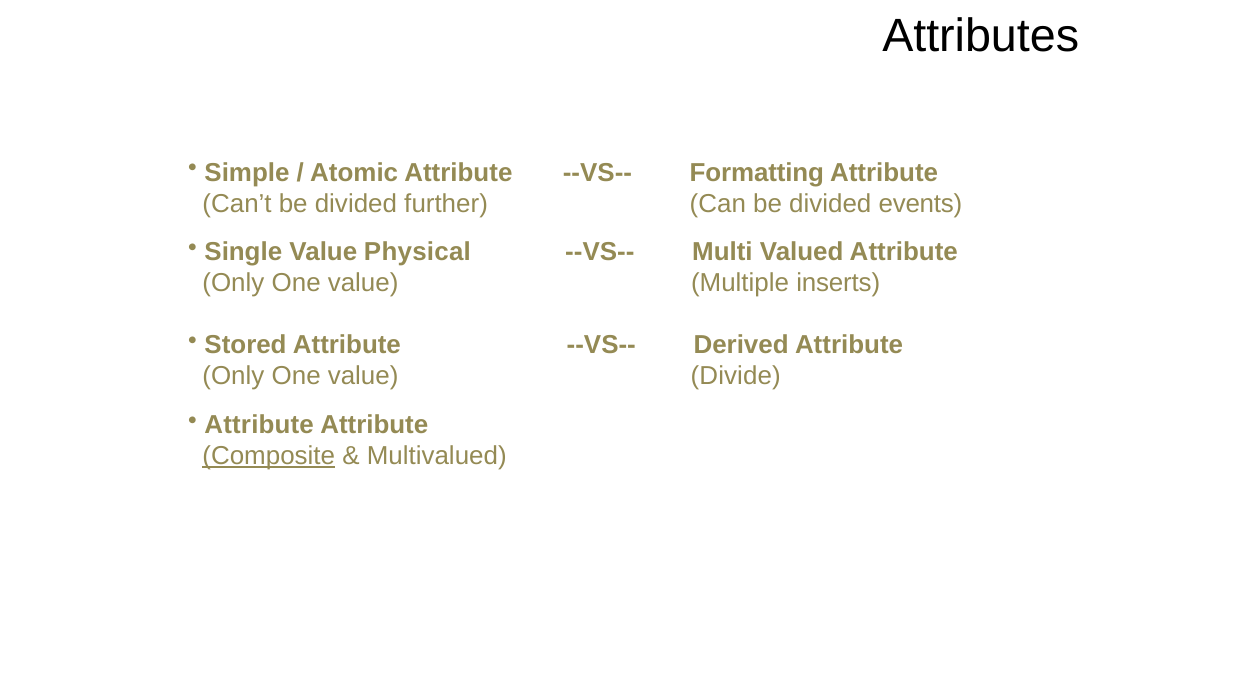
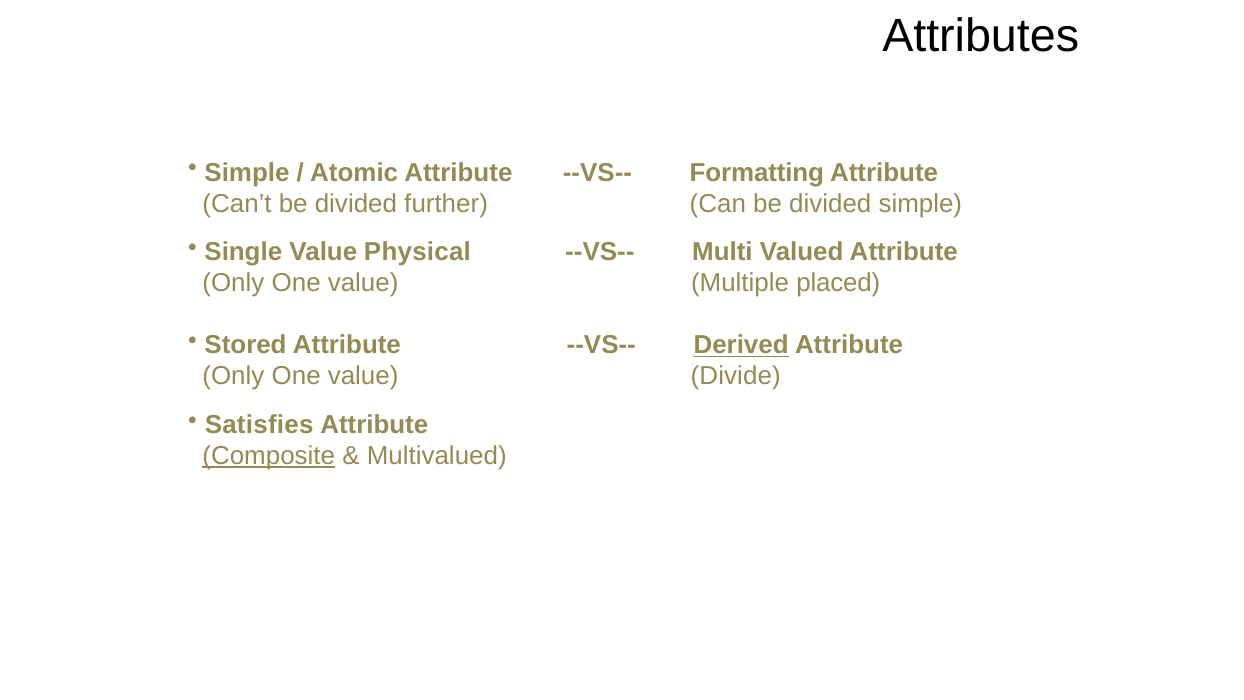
divided events: events -> simple (920, 204)
inserts: inserts -> placed (838, 283)
Derived underline: none -> present (741, 345)
Attribute: Attribute -> Satisfies (259, 425)
